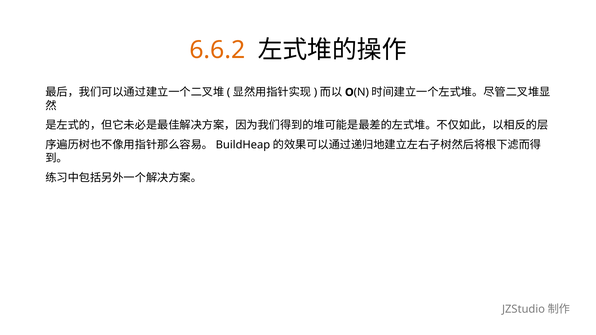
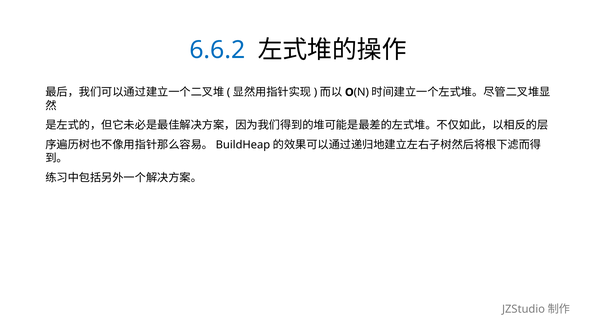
6.6.2 colour: orange -> blue (217, 50)
